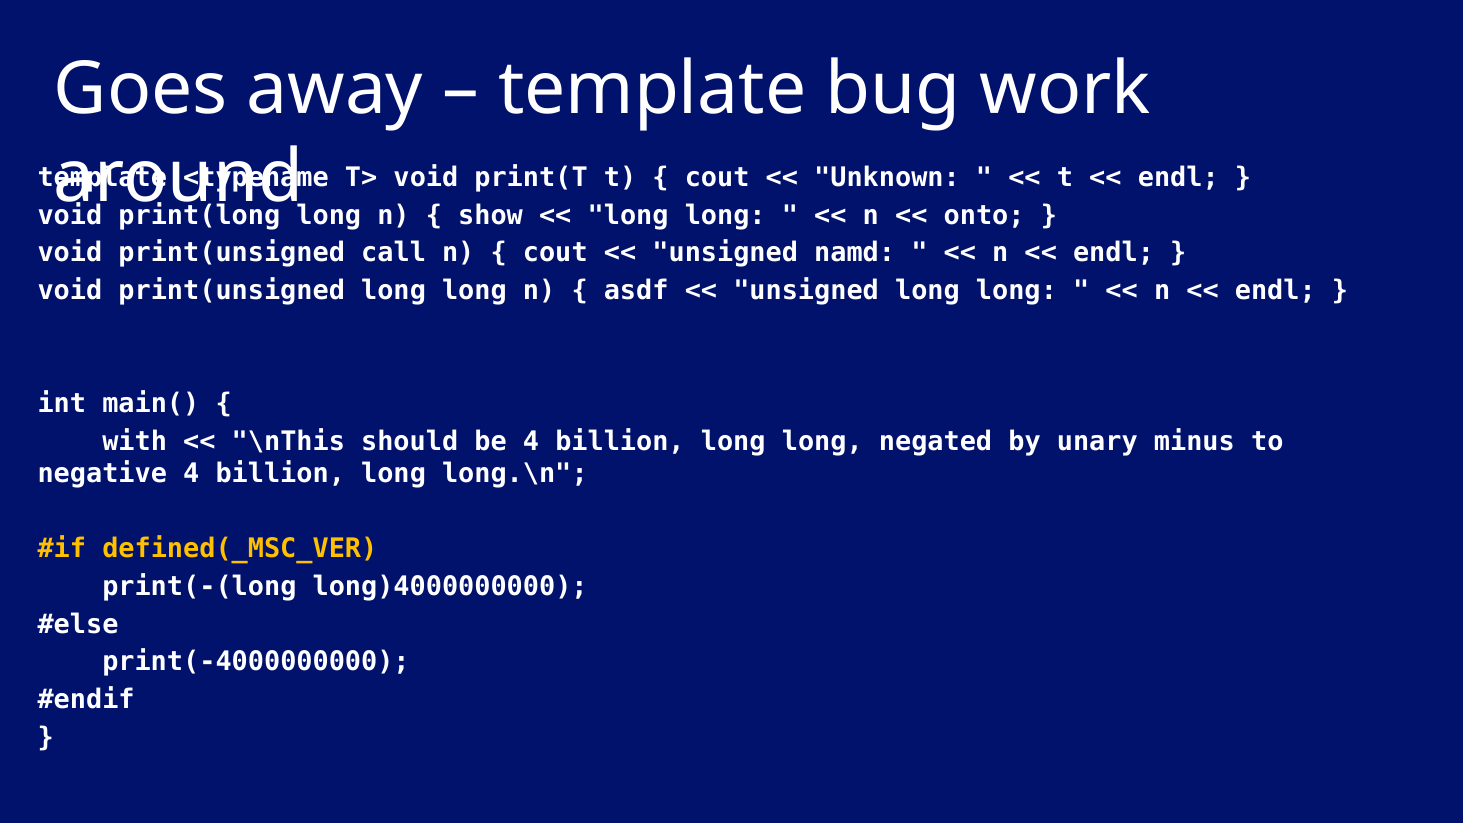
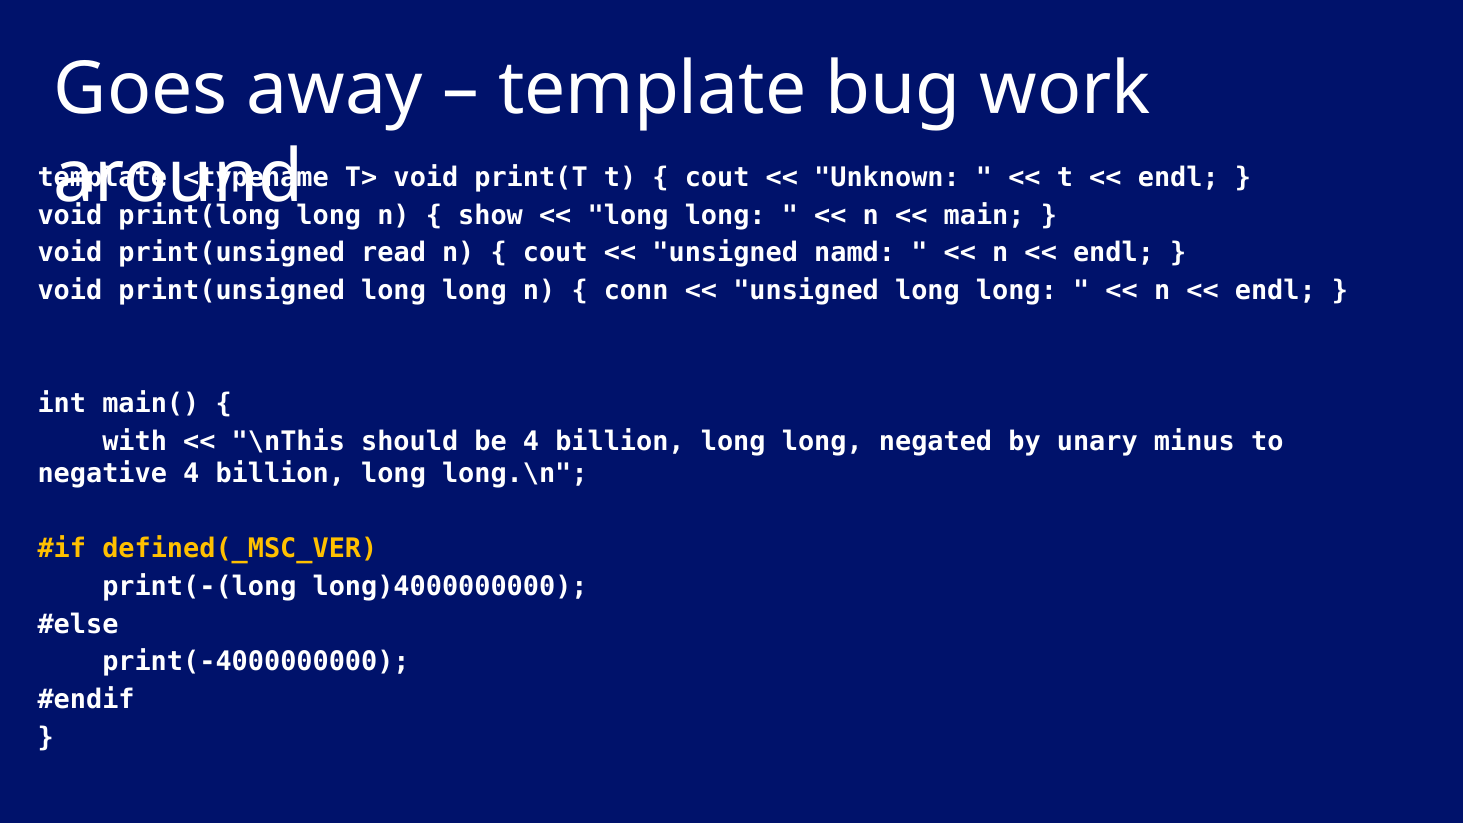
onto: onto -> main (984, 215)
call: call -> read (394, 253)
asdf: asdf -> conn (636, 291)
